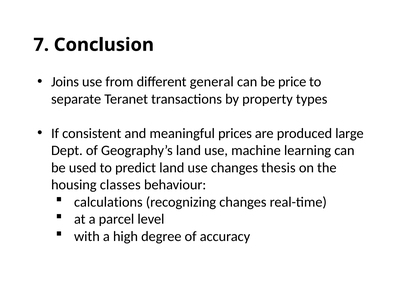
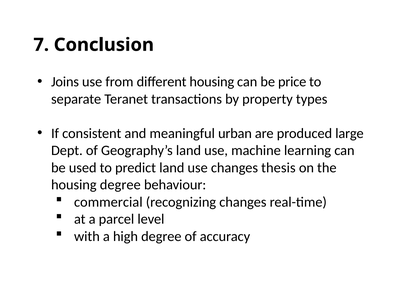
different general: general -> housing (212, 82)
prices: prices -> urban (235, 133)
housing classes: classes -> degree (120, 185)
calculations: calculations -> commercial (108, 202)
